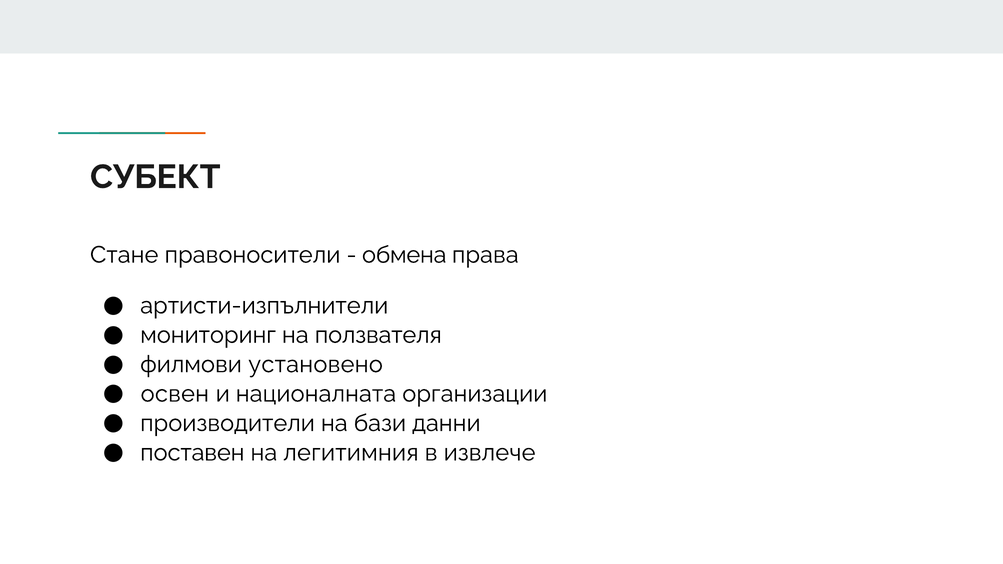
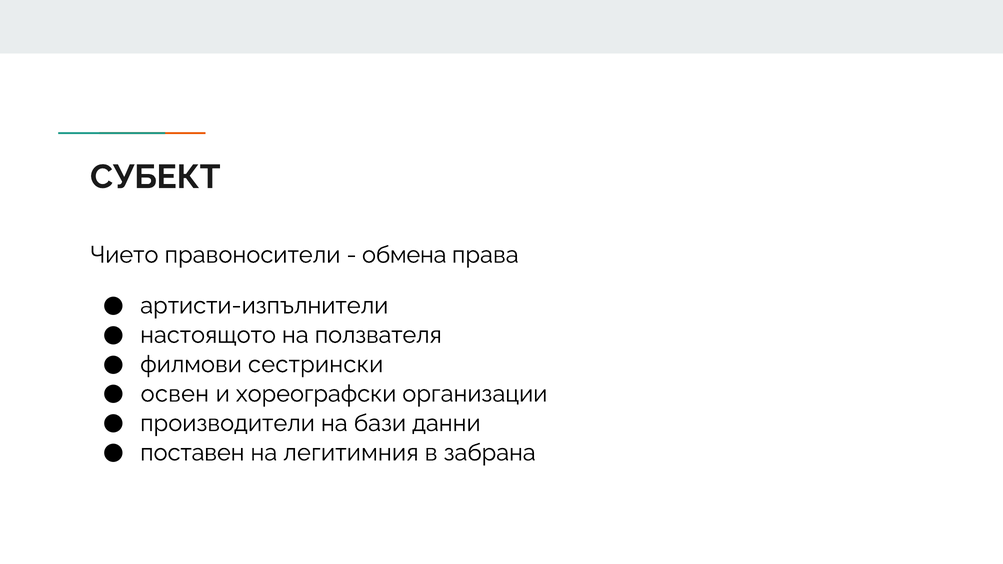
Стане: Стане -> Чието (124, 255)
мониторинг: мониторинг -> настоящото (208, 335)
установено: установено -> сестрински (316, 365)
националната: националната -> хореографски (316, 394)
извлече: извлече -> забрана (490, 453)
